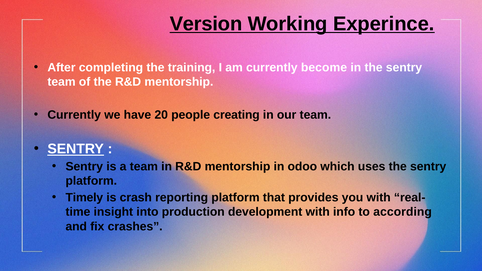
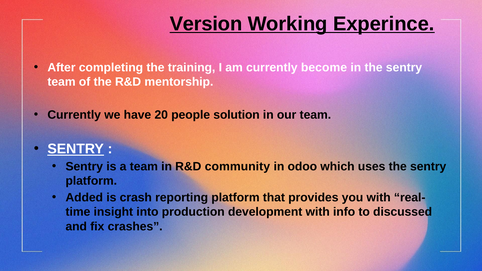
creating: creating -> solution (237, 115)
in R&D mentorship: mentorship -> community (237, 167)
Timely: Timely -> Added (84, 198)
according: according -> discussed (403, 212)
